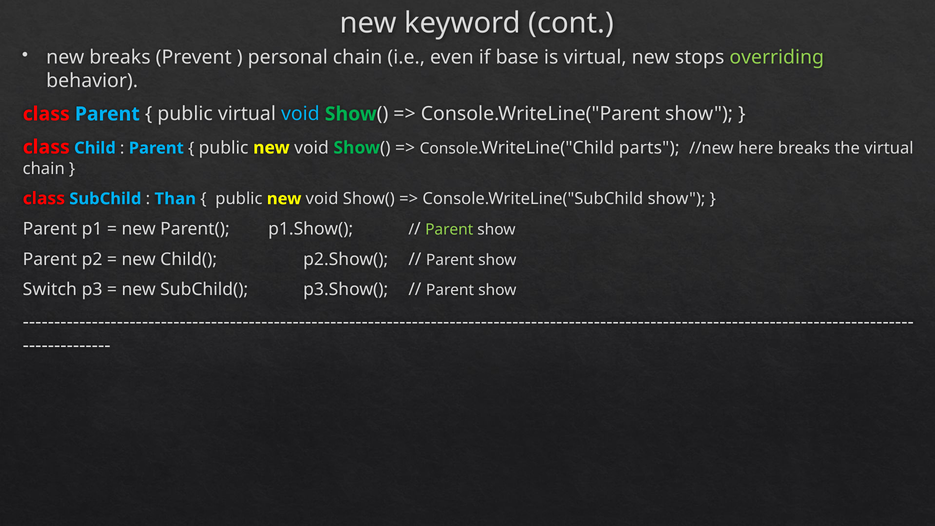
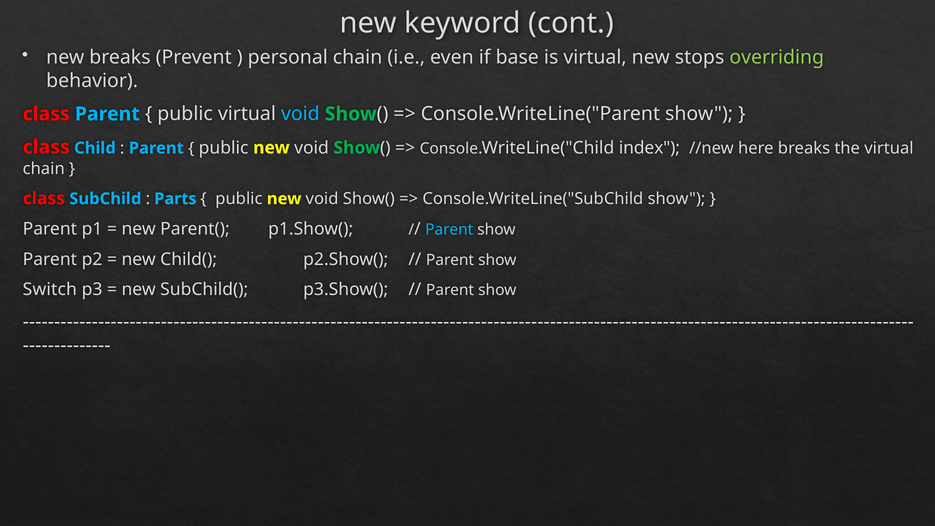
parts: parts -> index (649, 148)
Than: Than -> Parts (175, 199)
Parent colour: light green -> light blue (449, 229)
